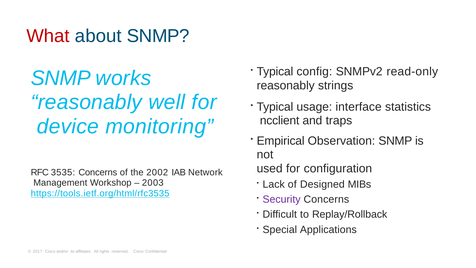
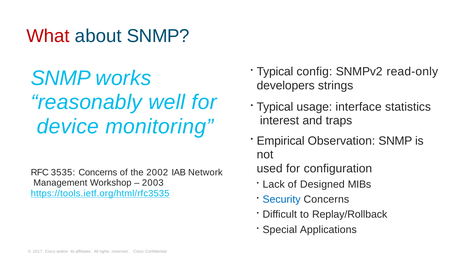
reasonably: reasonably -> developers (286, 85)
ncclient: ncclient -> interest (280, 120)
Security colour: purple -> blue (282, 199)
